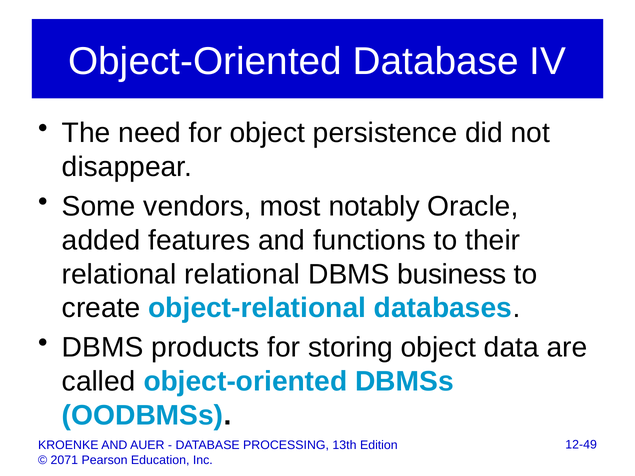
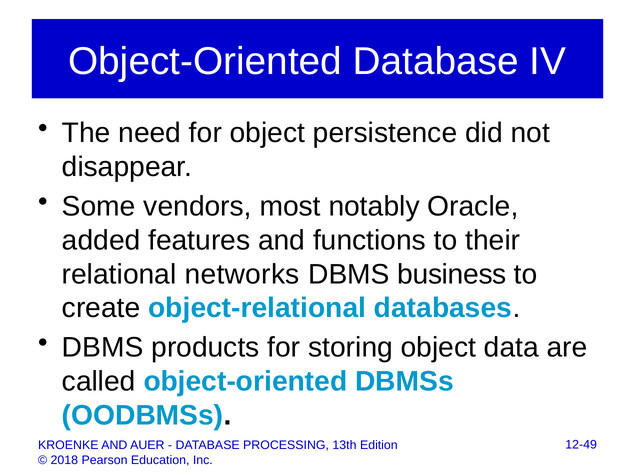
relational relational: relational -> networks (242, 274)
2071: 2071 -> 2018 (64, 460)
